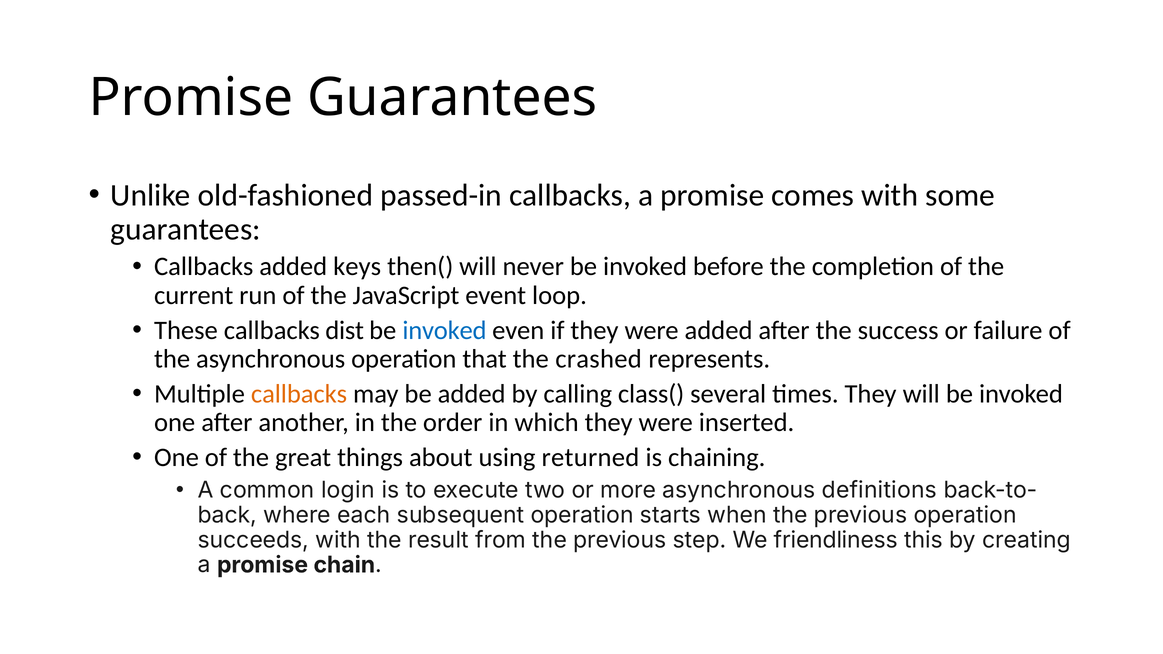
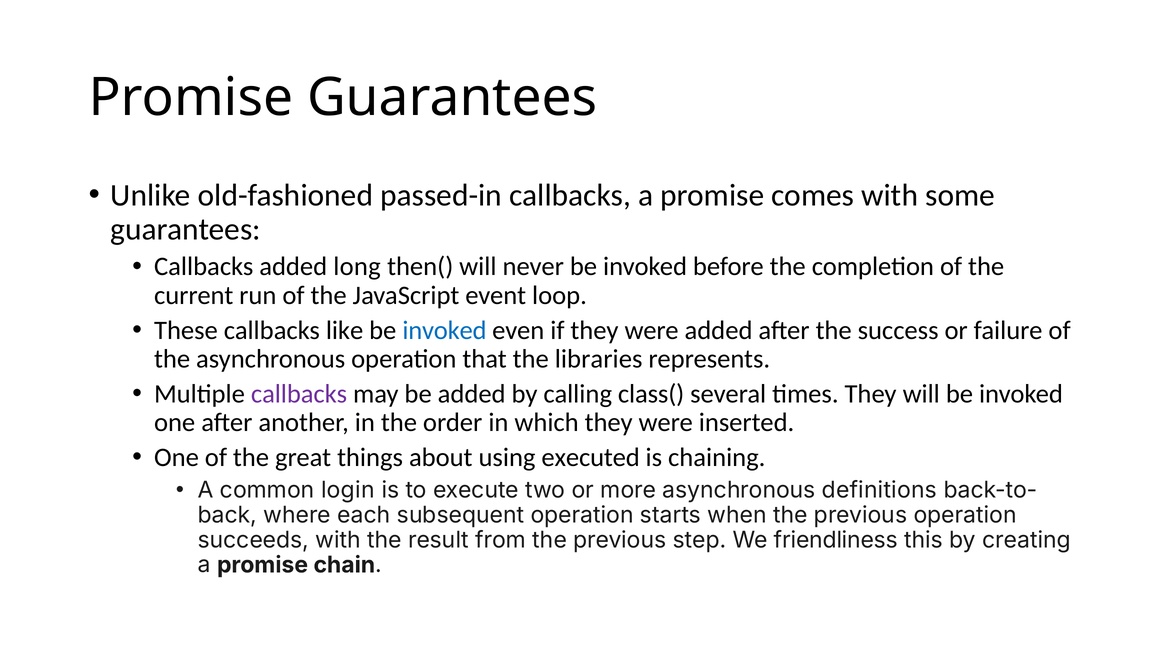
keys: keys -> long (357, 267)
dist: dist -> like (345, 330)
crashed: crashed -> libraries (599, 359)
callbacks colour: orange -> purple (299, 394)
returned: returned -> executed (591, 458)
